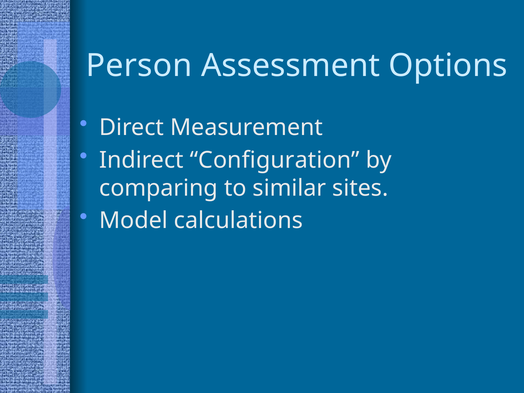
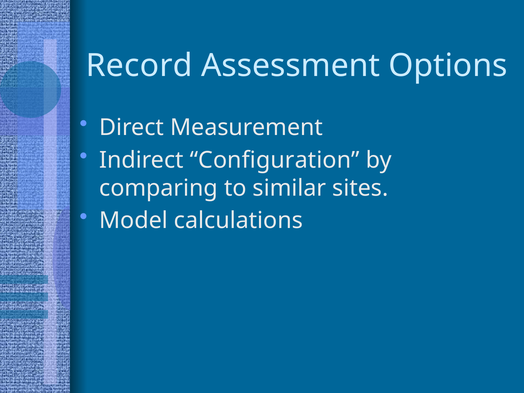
Person: Person -> Record (139, 66)
